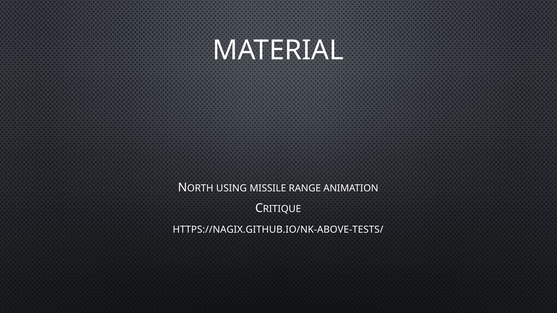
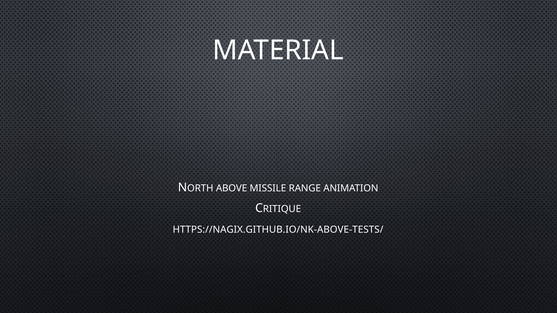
USING: USING -> ABOVE (232, 189)
